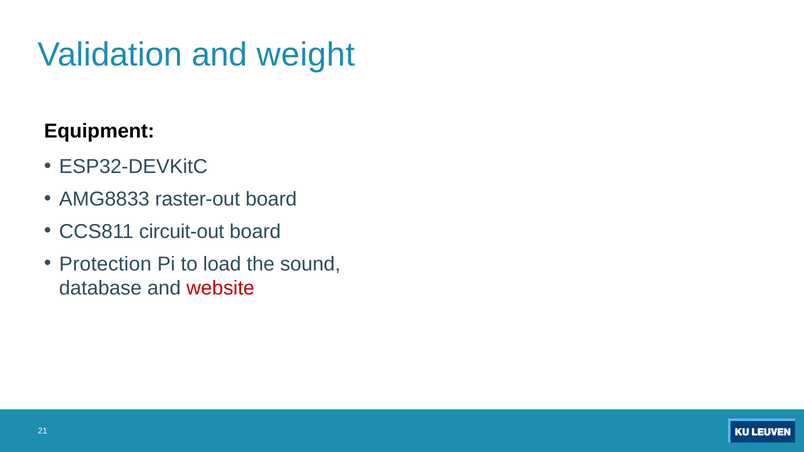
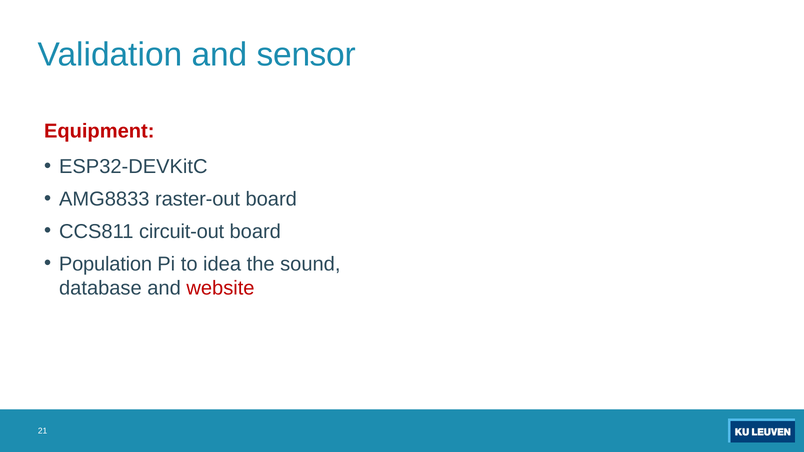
weight: weight -> sensor (306, 55)
Equipment colour: black -> red (99, 131)
Protection: Protection -> Population (106, 264)
load: load -> idea (222, 264)
